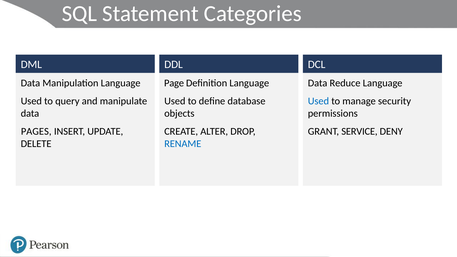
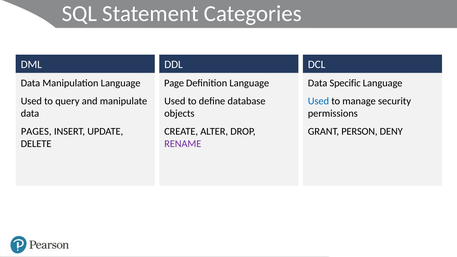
Reduce: Reduce -> Specific (345, 83)
SERVICE: SERVICE -> PERSON (359, 131)
RENAME colour: blue -> purple (183, 144)
